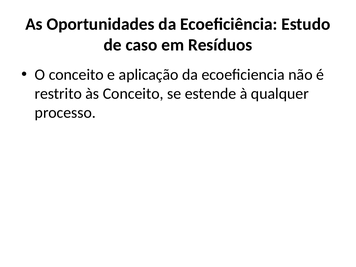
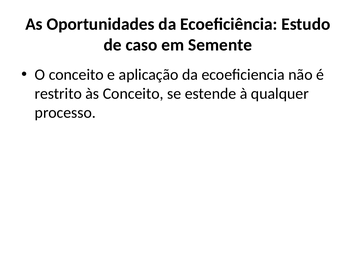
Resíduos: Resíduos -> Semente (220, 45)
